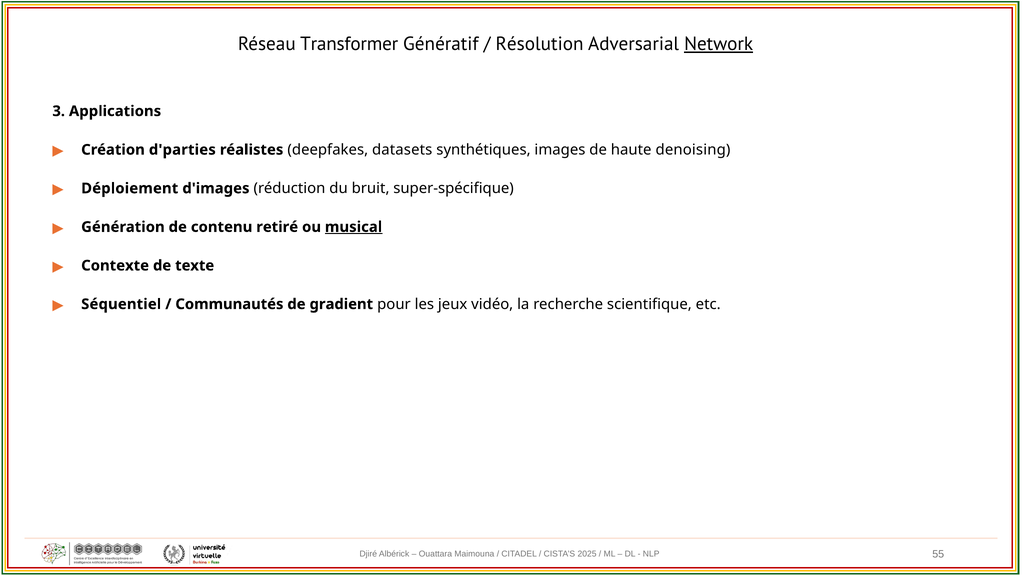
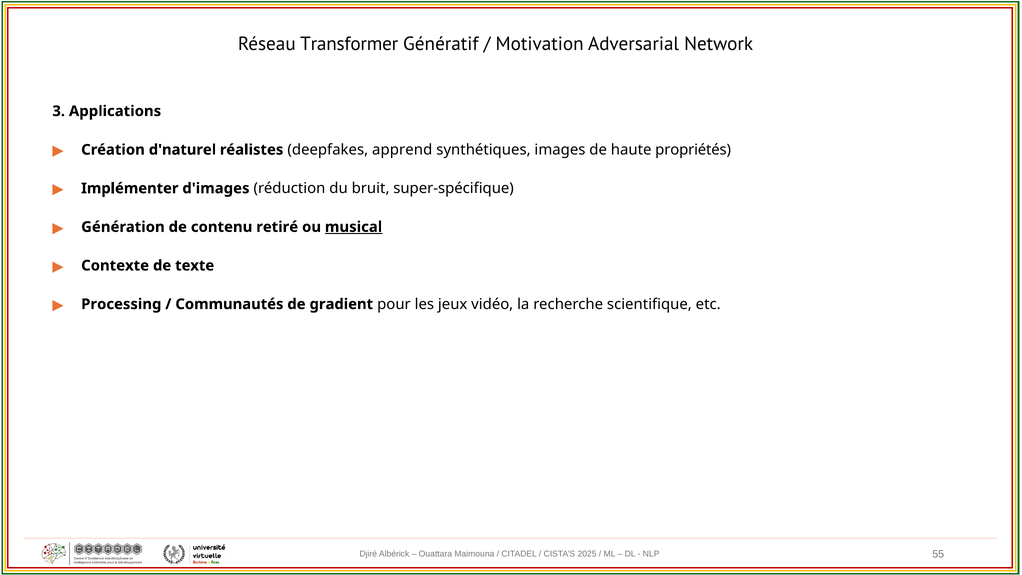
Résolution: Résolution -> Motivation (540, 44)
Network underline: present -> none (719, 44)
d'parties: d'parties -> d'naturel (182, 150)
datasets: datasets -> apprend (402, 150)
denoising: denoising -> propriétés (693, 150)
Déploiement: Déploiement -> Implémenter (130, 188)
Séquentiel: Séquentiel -> Processing (121, 304)
